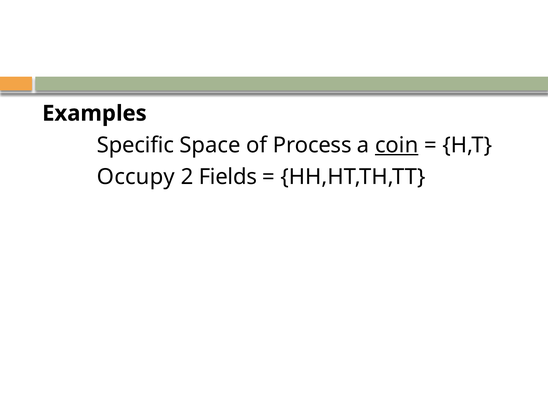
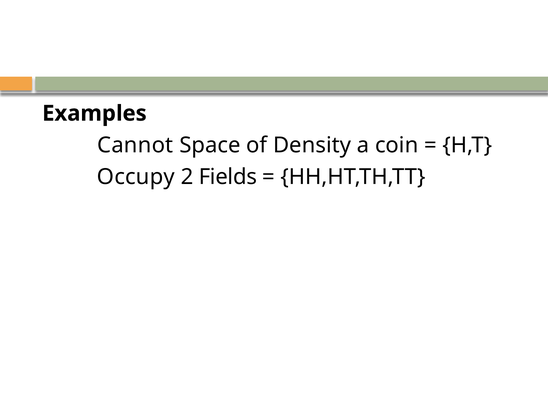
Specific: Specific -> Cannot (135, 145)
Process: Process -> Density (312, 145)
coin underline: present -> none (397, 145)
